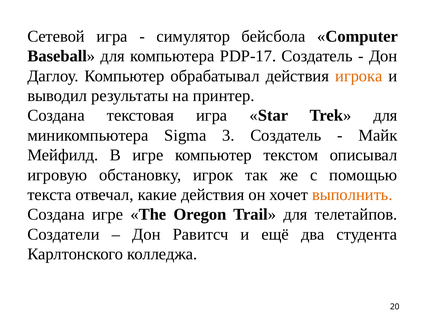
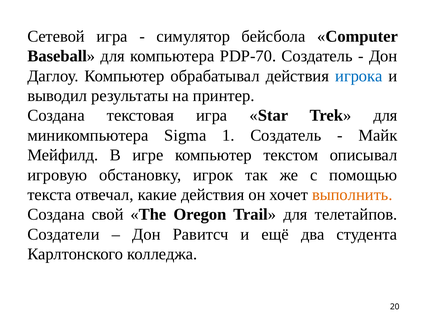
PDP-17: PDP-17 -> PDP-70 (248, 56)
игрока colour: orange -> blue (359, 76)
3: 3 -> 1 (228, 136)
Создана игре: игре -> свой (108, 215)
